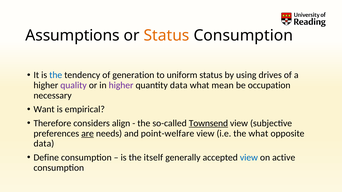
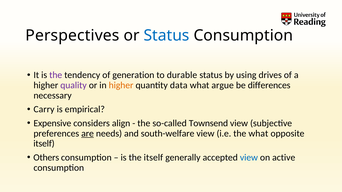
Assumptions: Assumptions -> Perspectives (72, 35)
Status colour: orange -> blue (167, 35)
the colour: blue -> purple (56, 75)
uniform: uniform -> durable (182, 75)
higher colour: purple -> orange (121, 85)
mean: mean -> argue (223, 85)
occupation: occupation -> differences (269, 85)
Want: Want -> Carry (44, 110)
Therefore: Therefore -> Expensive (52, 123)
Townsend underline: present -> none (208, 123)
point-welfare: point-welfare -> south-welfare (168, 134)
data: data -> itself (44, 144)
Define: Define -> Others (46, 158)
